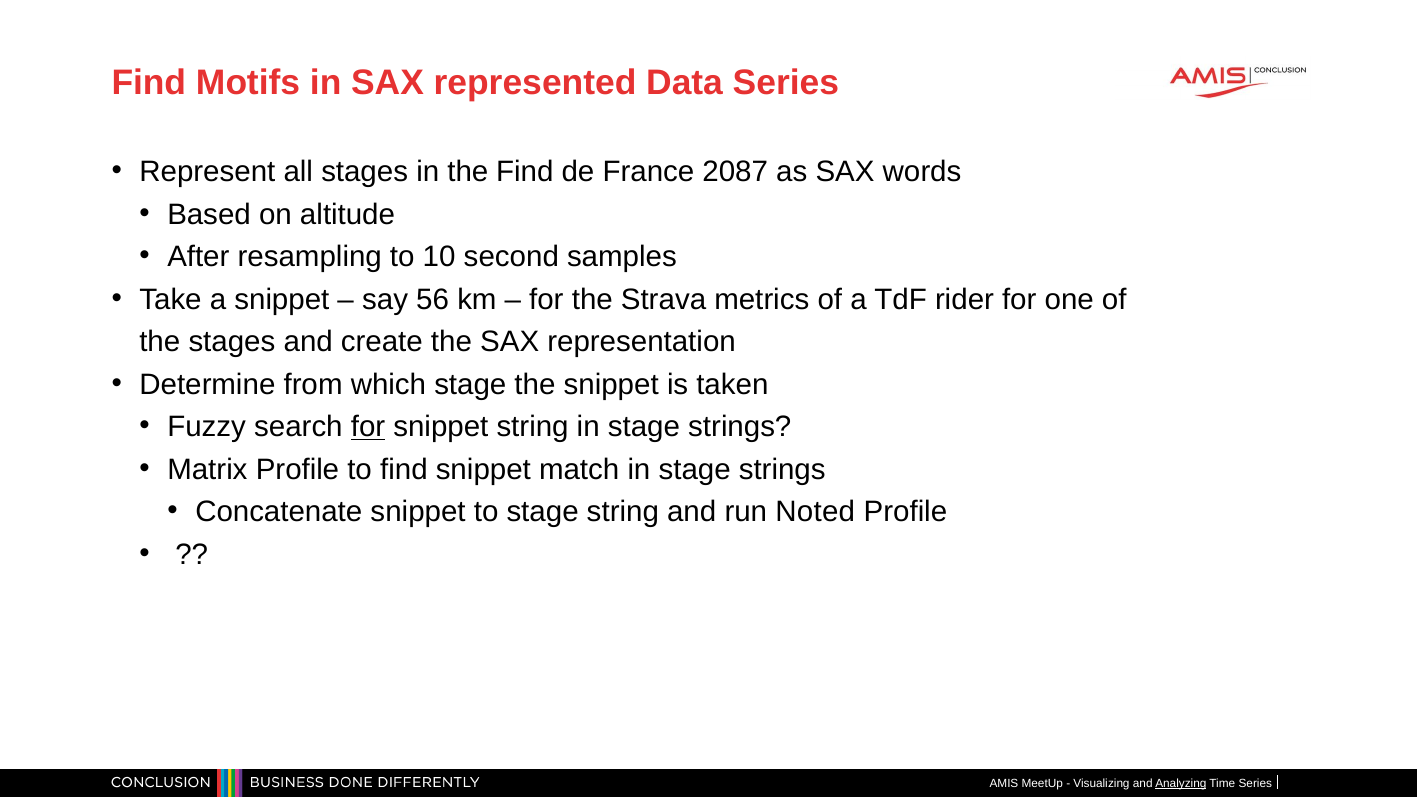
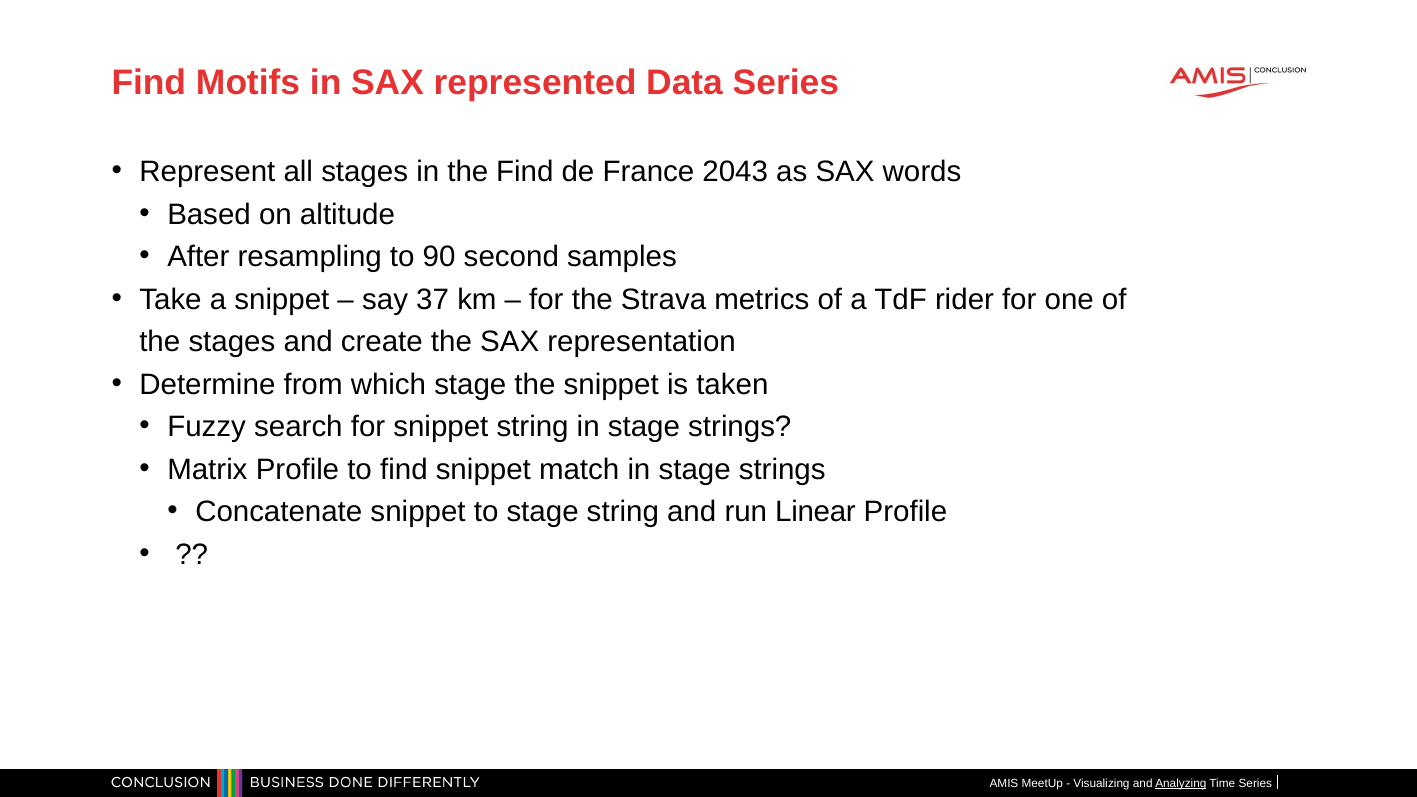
2087: 2087 -> 2043 (735, 172)
10: 10 -> 90 (439, 257)
56: 56 -> 37 (433, 299)
for underline: present -> none (368, 427)
Noted: Noted -> Linear (815, 512)
